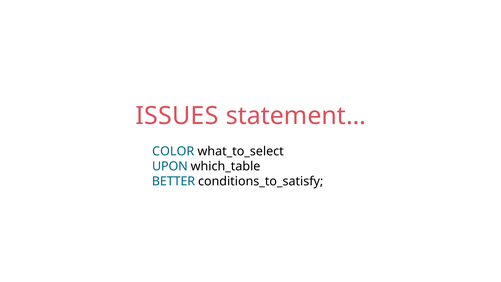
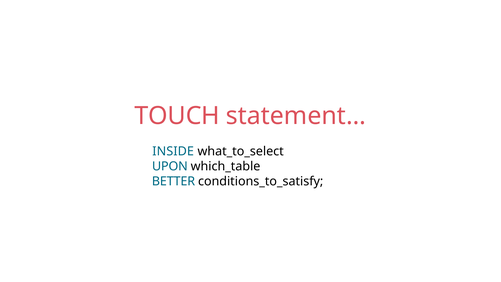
ISSUES: ISSUES -> TOUCH (177, 116)
COLOR: COLOR -> INSIDE (173, 151)
